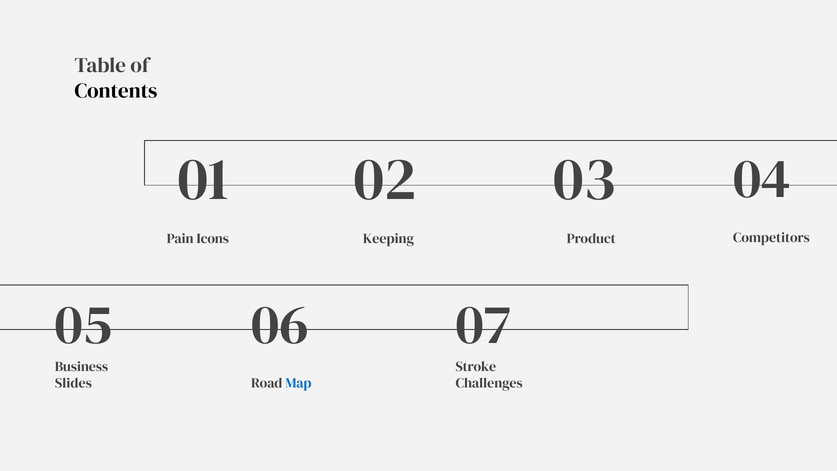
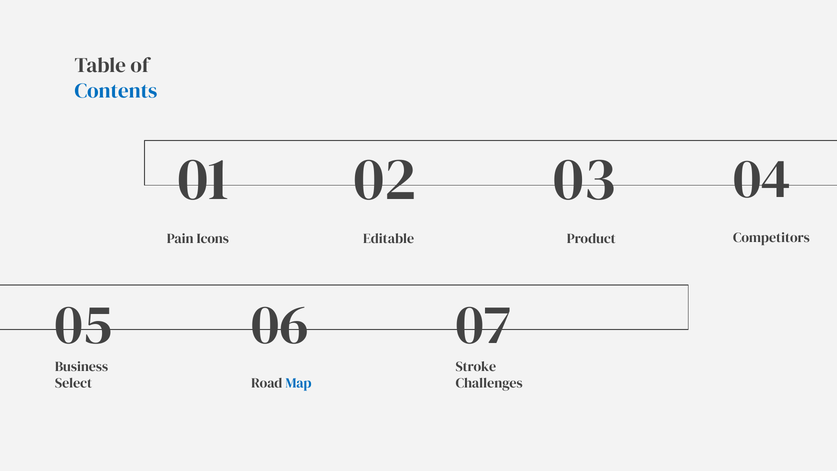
Contents colour: black -> blue (116, 91)
Keeping: Keeping -> Editable (389, 238)
Slides: Slides -> Select (73, 383)
